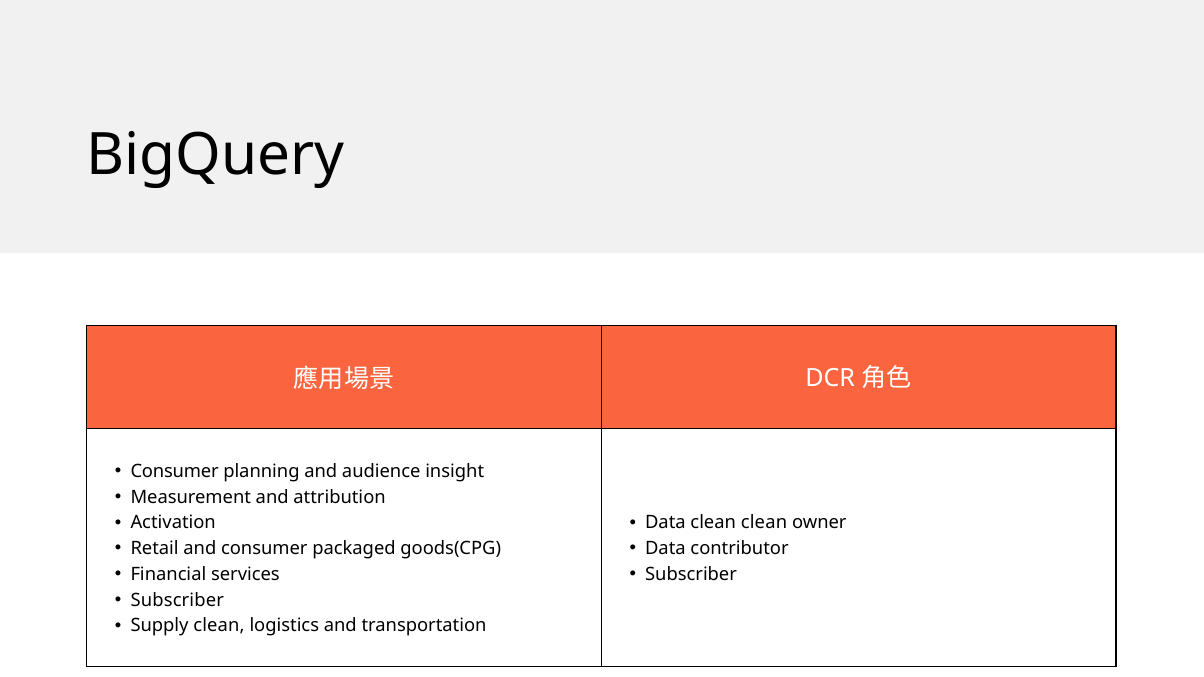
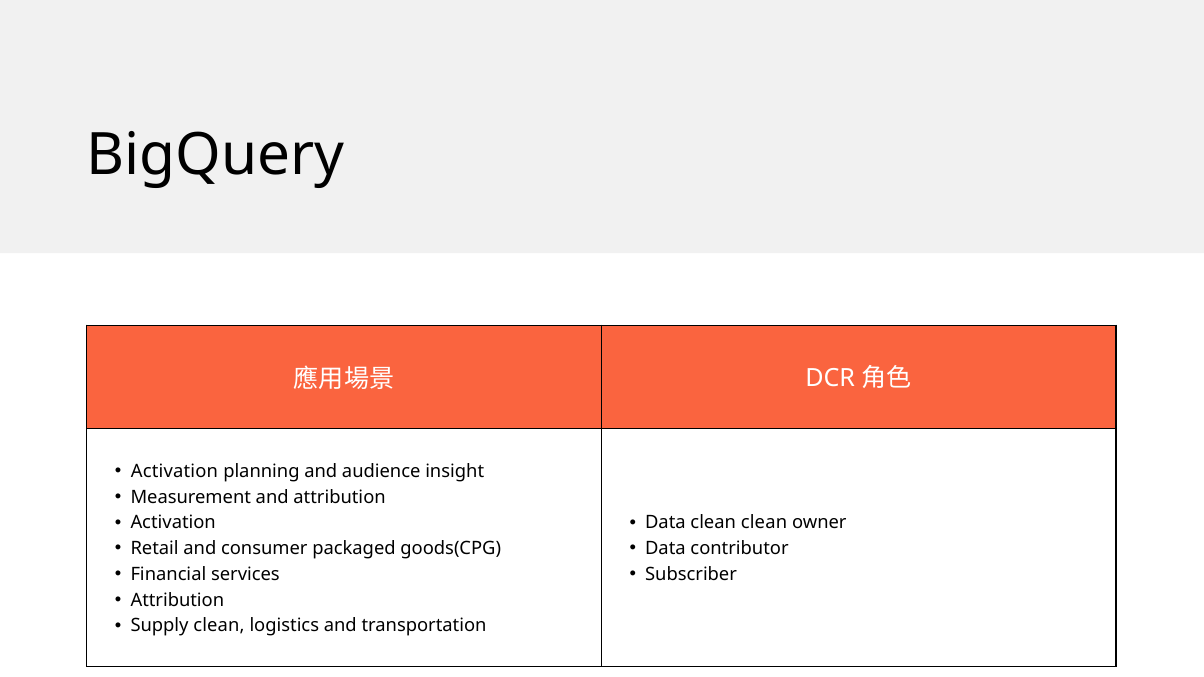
Consumer: Consumer -> Activation (174, 472)
Subscriber: Subscriber -> Attribution (177, 600)
